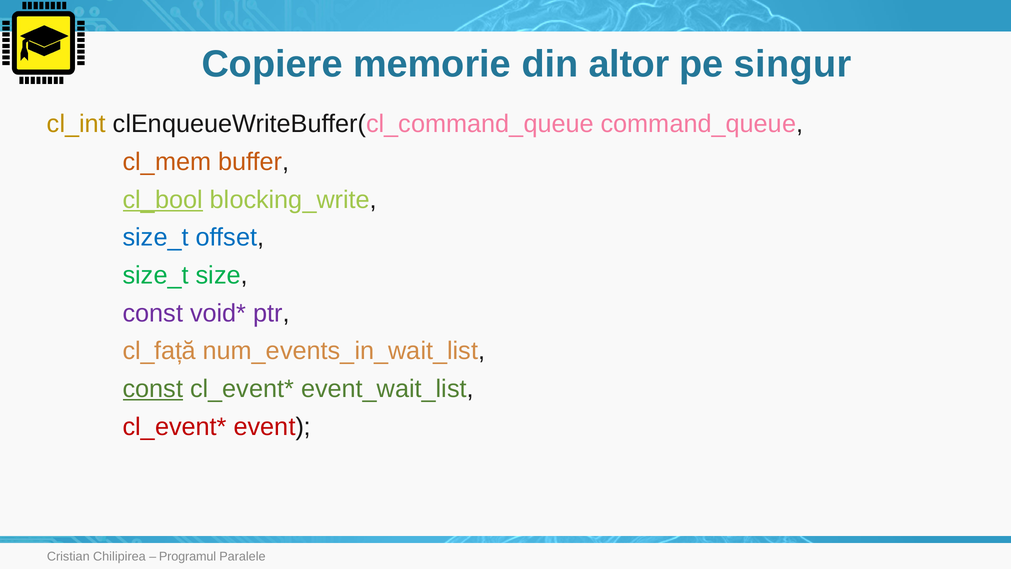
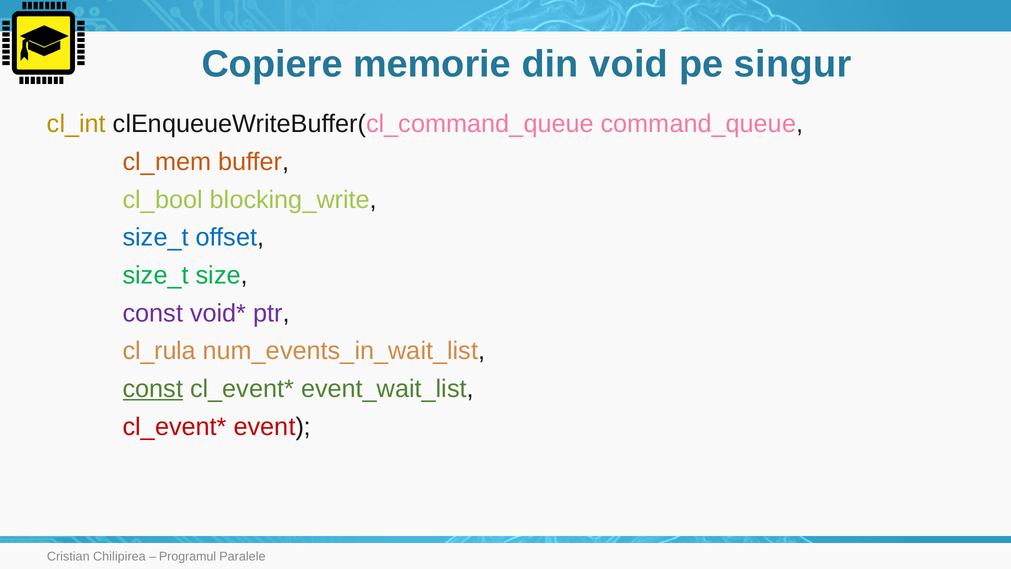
altor: altor -> void (629, 64)
cl_bool underline: present -> none (163, 200)
cl_față: cl_față -> cl_rula (159, 351)
